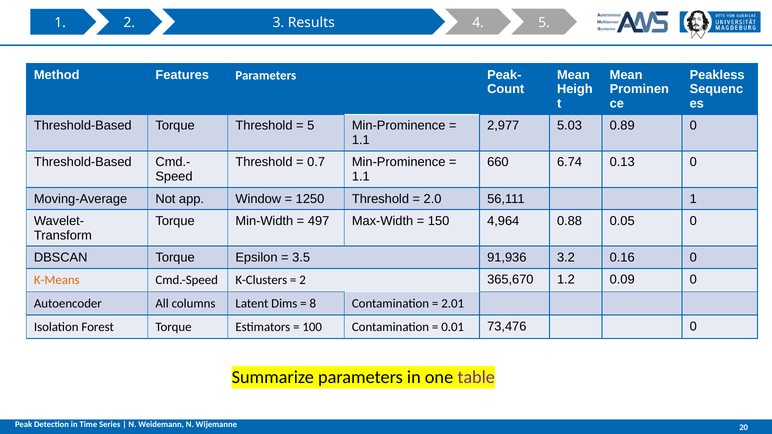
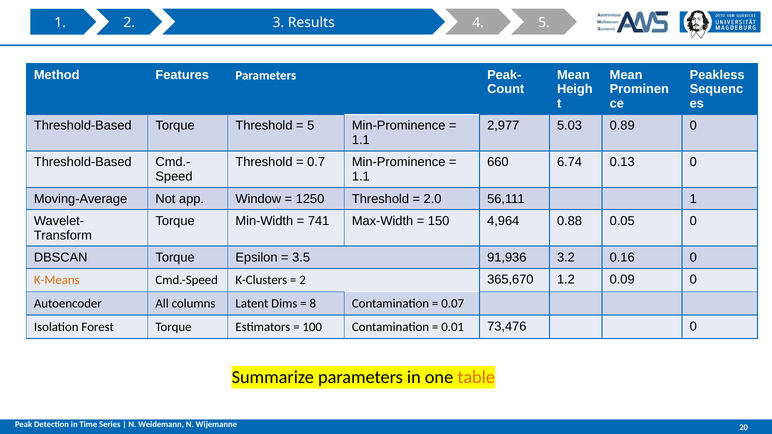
497: 497 -> 741 (319, 221)
2.01: 2.01 -> 0.07 (453, 304)
table colour: purple -> orange (476, 378)
